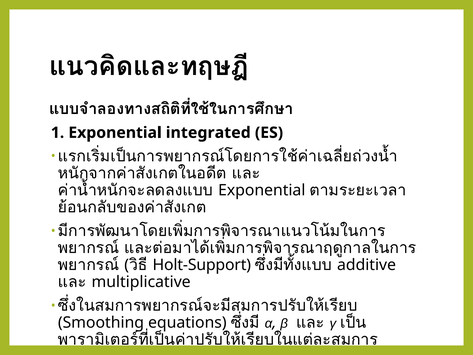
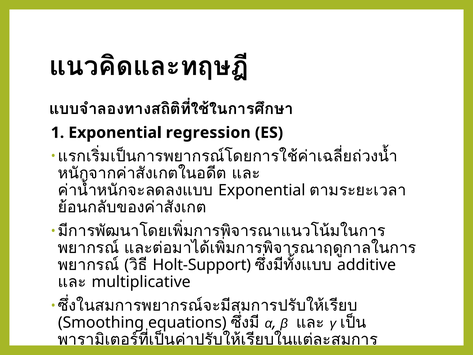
integrated: integrated -> regression (208, 133)
